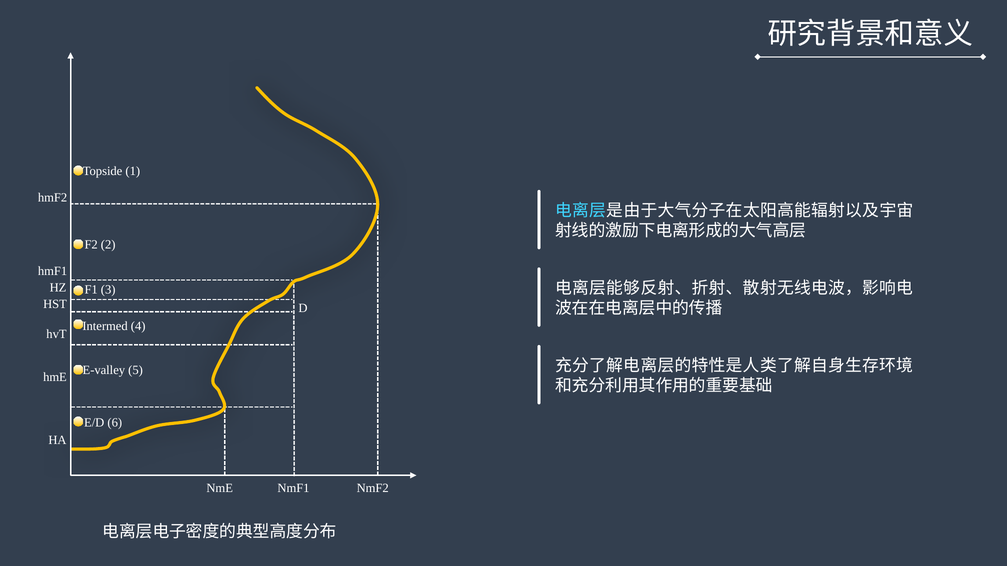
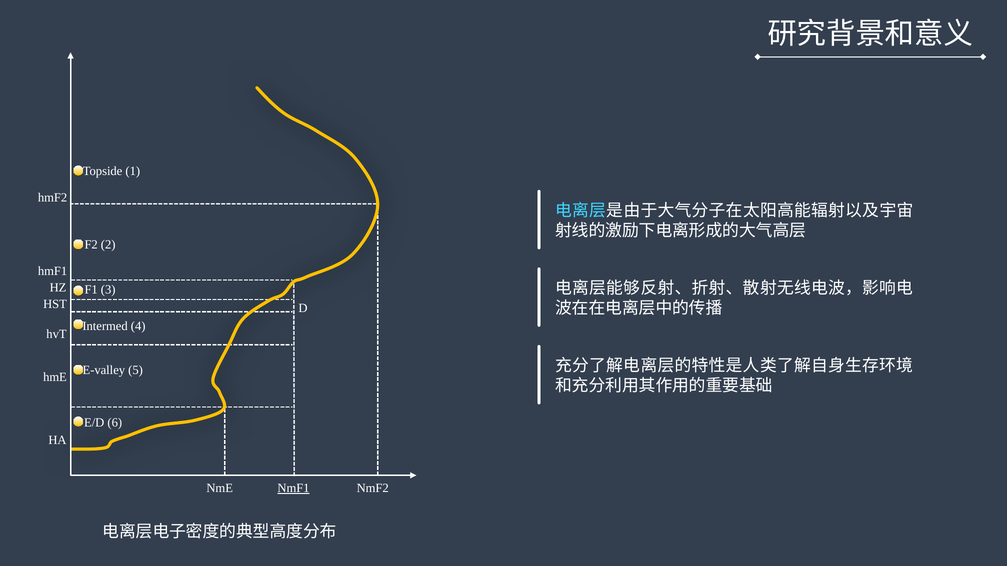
NmF1 underline: none -> present (293, 488)
